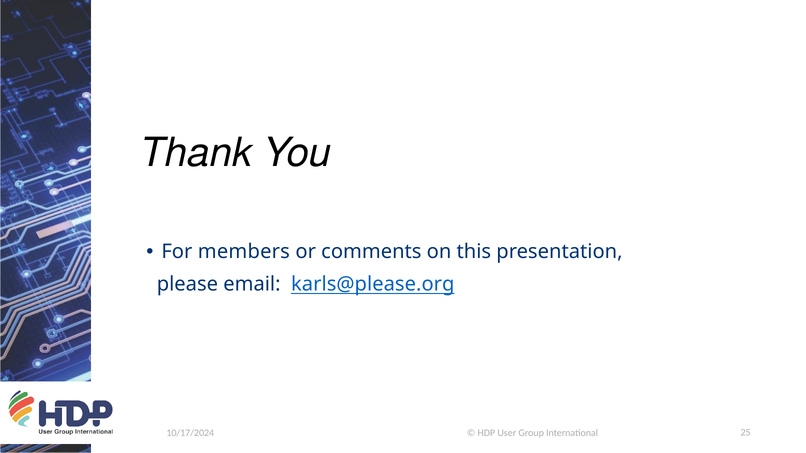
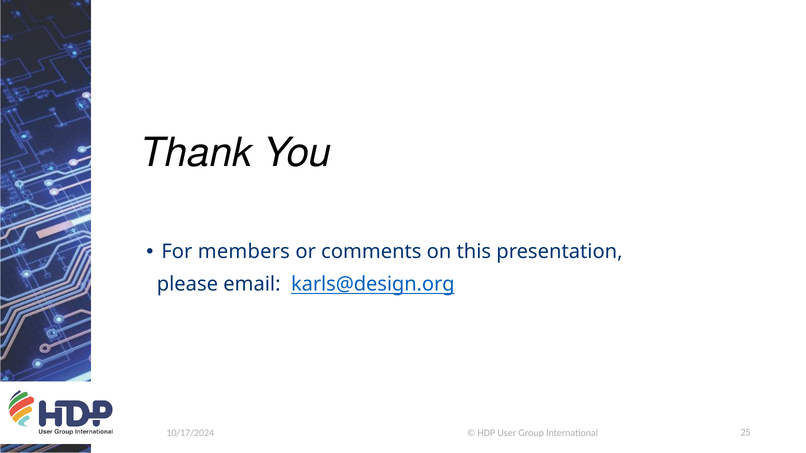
karls@please.org: karls@please.org -> karls@design.org (373, 284)
